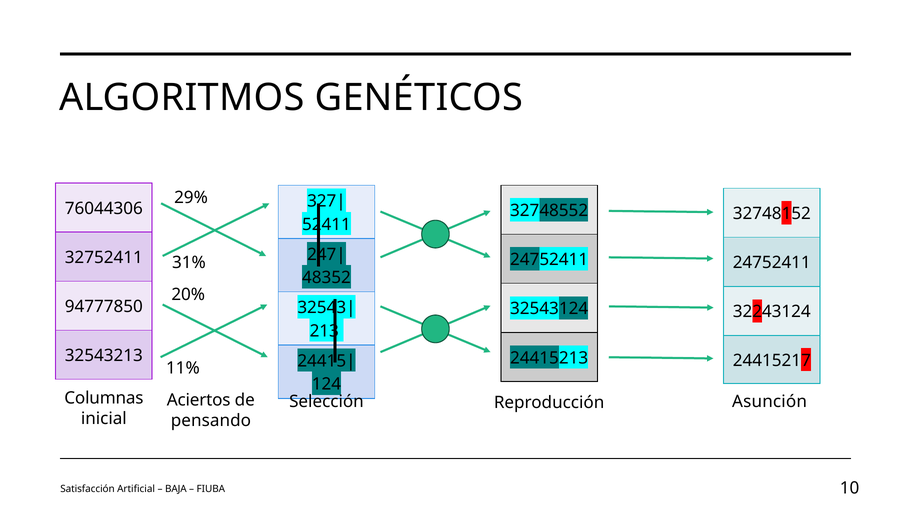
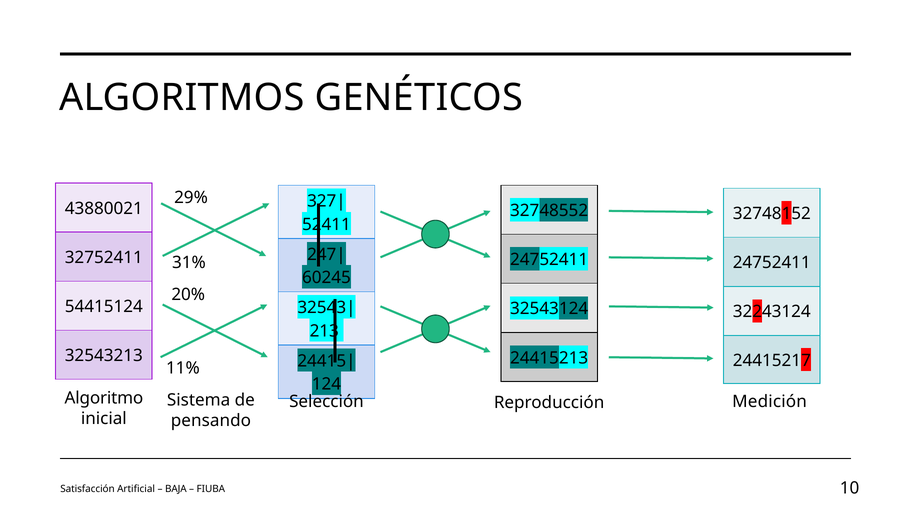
76044306: 76044306 -> 43880021 (104, 209)
48352: 48352 -> 60245 (326, 278)
94777850: 94777850 -> 54415124 (104, 307)
Columnas: Columnas -> Algoritmo (104, 399)
Aciertos: Aciertos -> Sistema (199, 400)
Asunción: Asunción -> Medición (770, 402)
